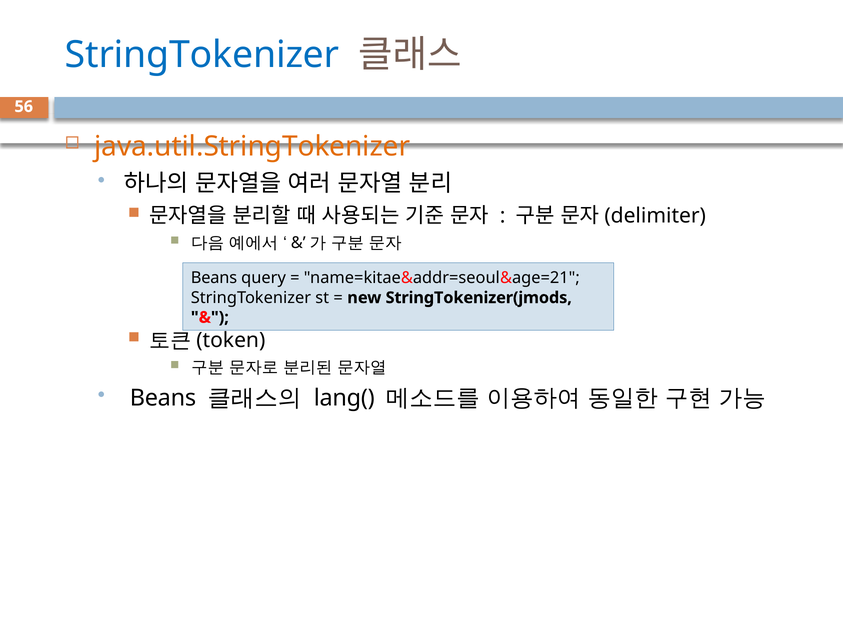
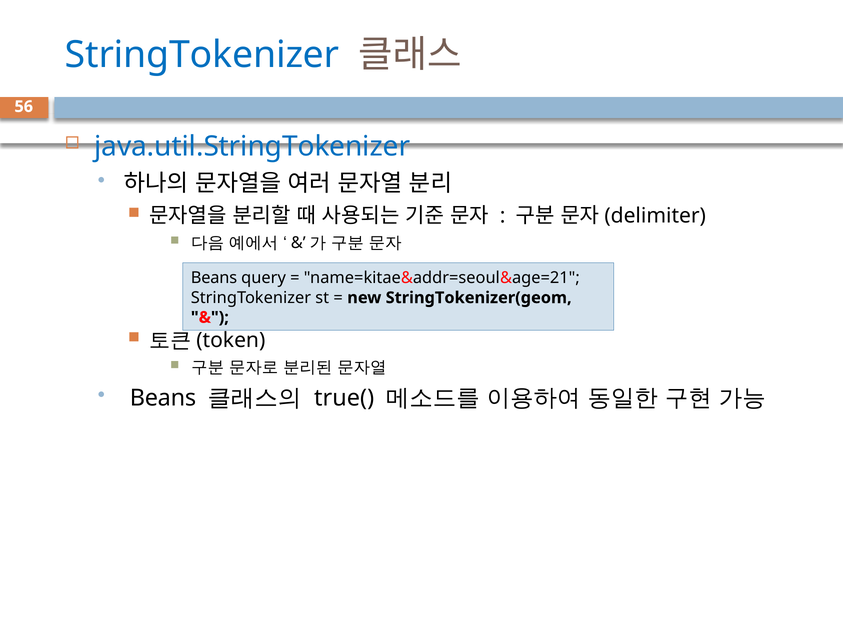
java.util.StringTokenizer colour: orange -> blue (252, 147)
StringTokenizer(jmods: StringTokenizer(jmods -> StringTokenizer(geom (479, 298)
lang(: lang( -> true( (344, 398)
